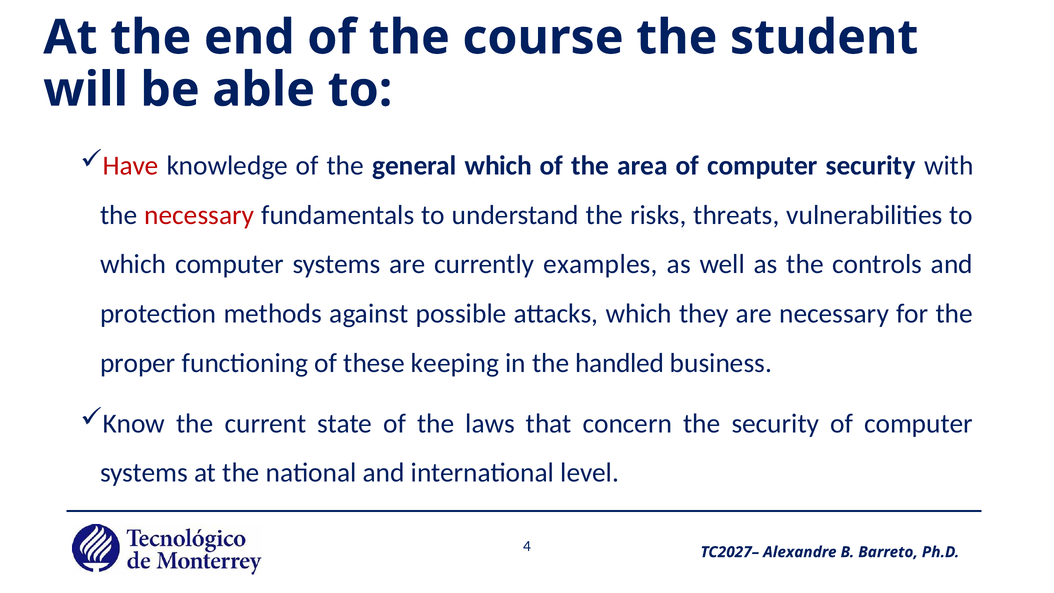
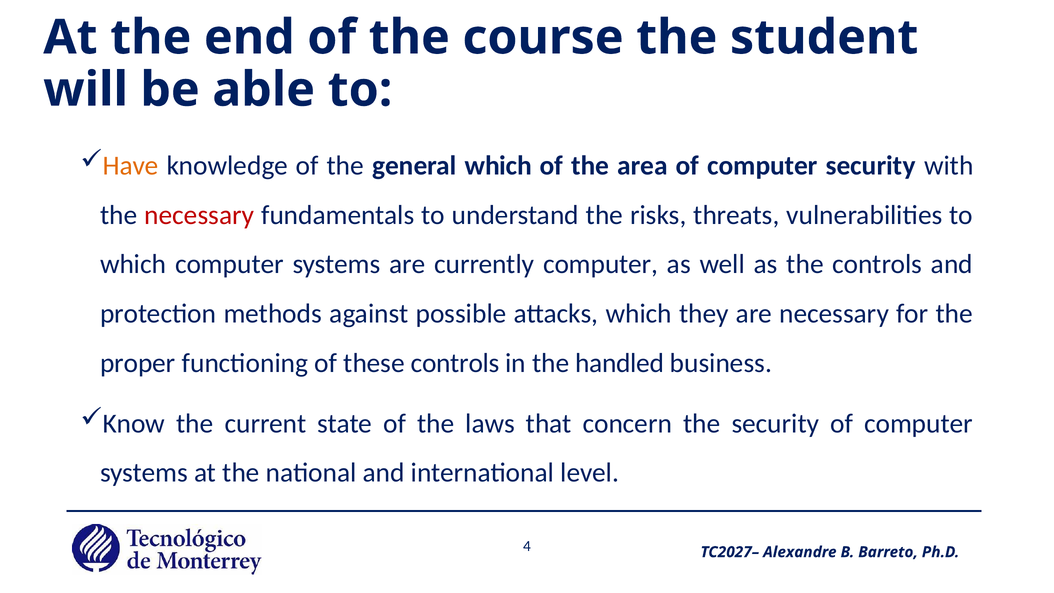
Have colour: red -> orange (131, 166)
currently examples: examples -> computer (601, 264)
these keeping: keeping -> controls (455, 363)
